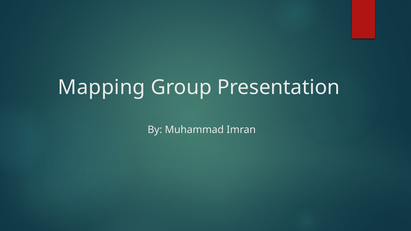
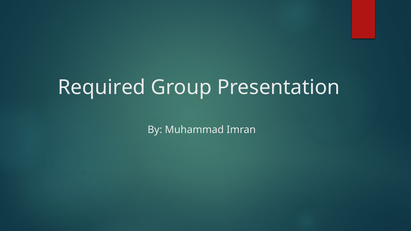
Mapping: Mapping -> Required (102, 87)
